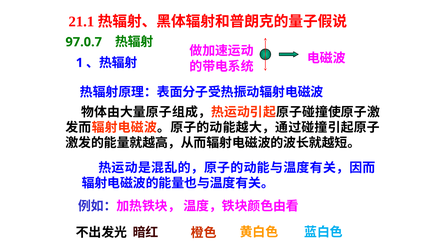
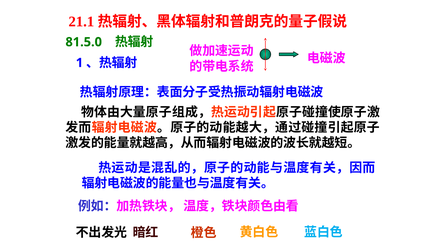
97.0.7: 97.0.7 -> 81.5.0 (84, 42)
